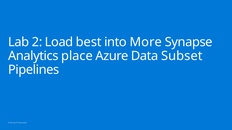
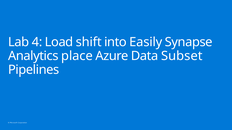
2: 2 -> 4 (37, 42)
best: best -> shift (89, 42)
More: More -> Easily (146, 42)
